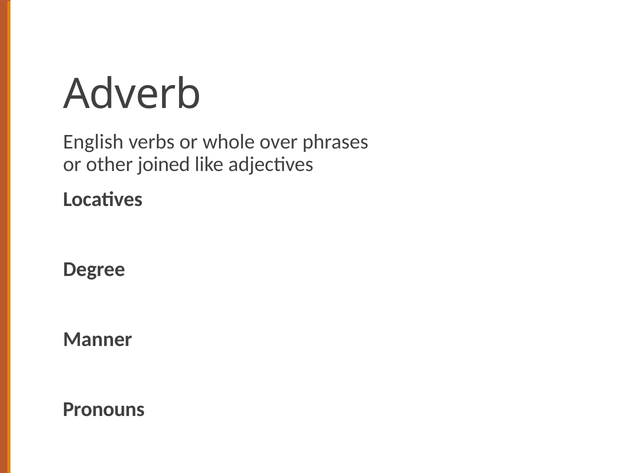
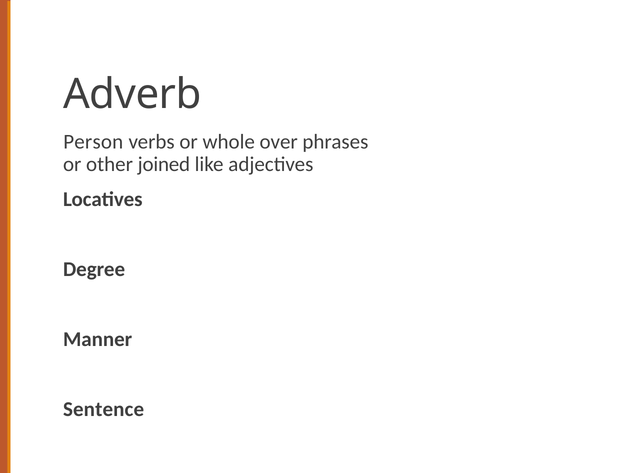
English: English -> Person (93, 142)
Pronouns: Pronouns -> Sentence (104, 409)
